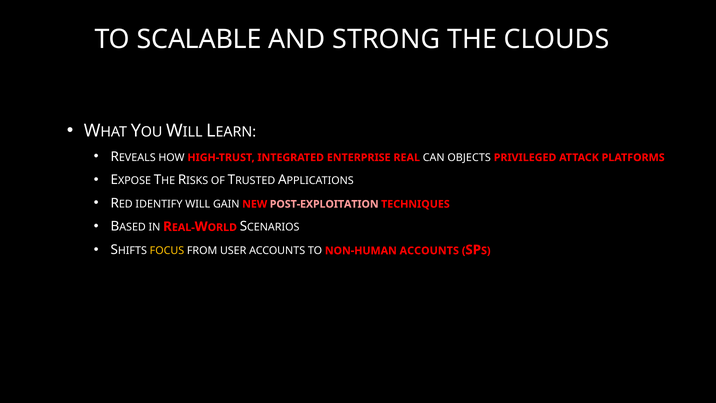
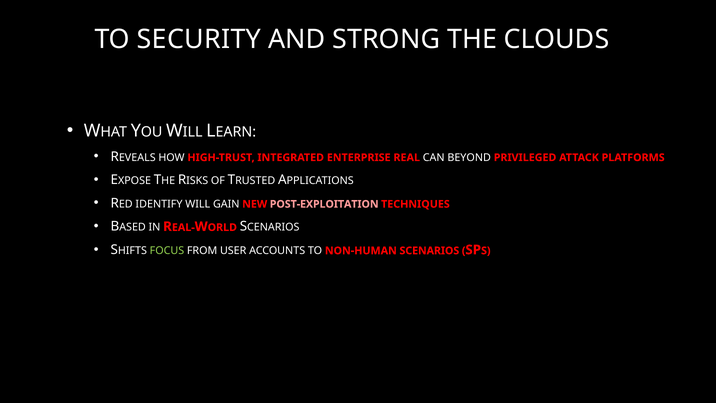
SCALABLE: SCALABLE -> SECURITY (199, 40)
OBJECTS: OBJECTS -> BEYOND (469, 157)
FOCUS colour: yellow -> light green (167, 251)
NON-HUMAN ACCOUNTS: ACCOUNTS -> SCENARIOS (429, 251)
